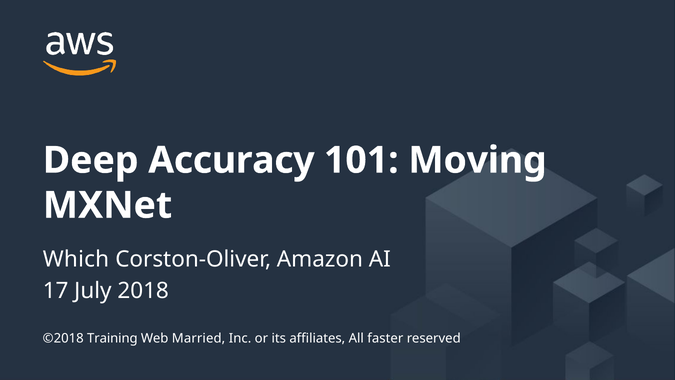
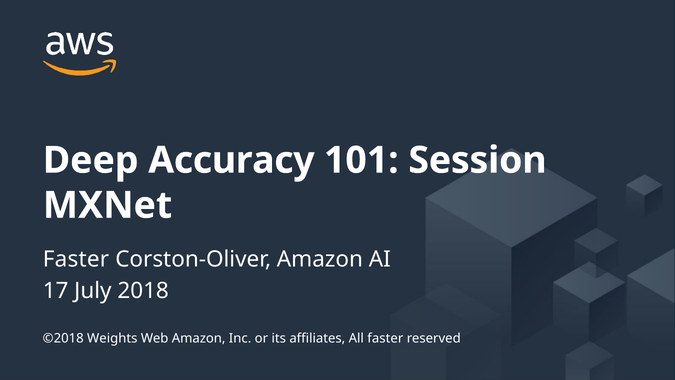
Moving: Moving -> Session (477, 160)
Which: Which -> Faster (76, 259)
Training: Training -> Weights (112, 338)
Web Married: Married -> Amazon (199, 338)
